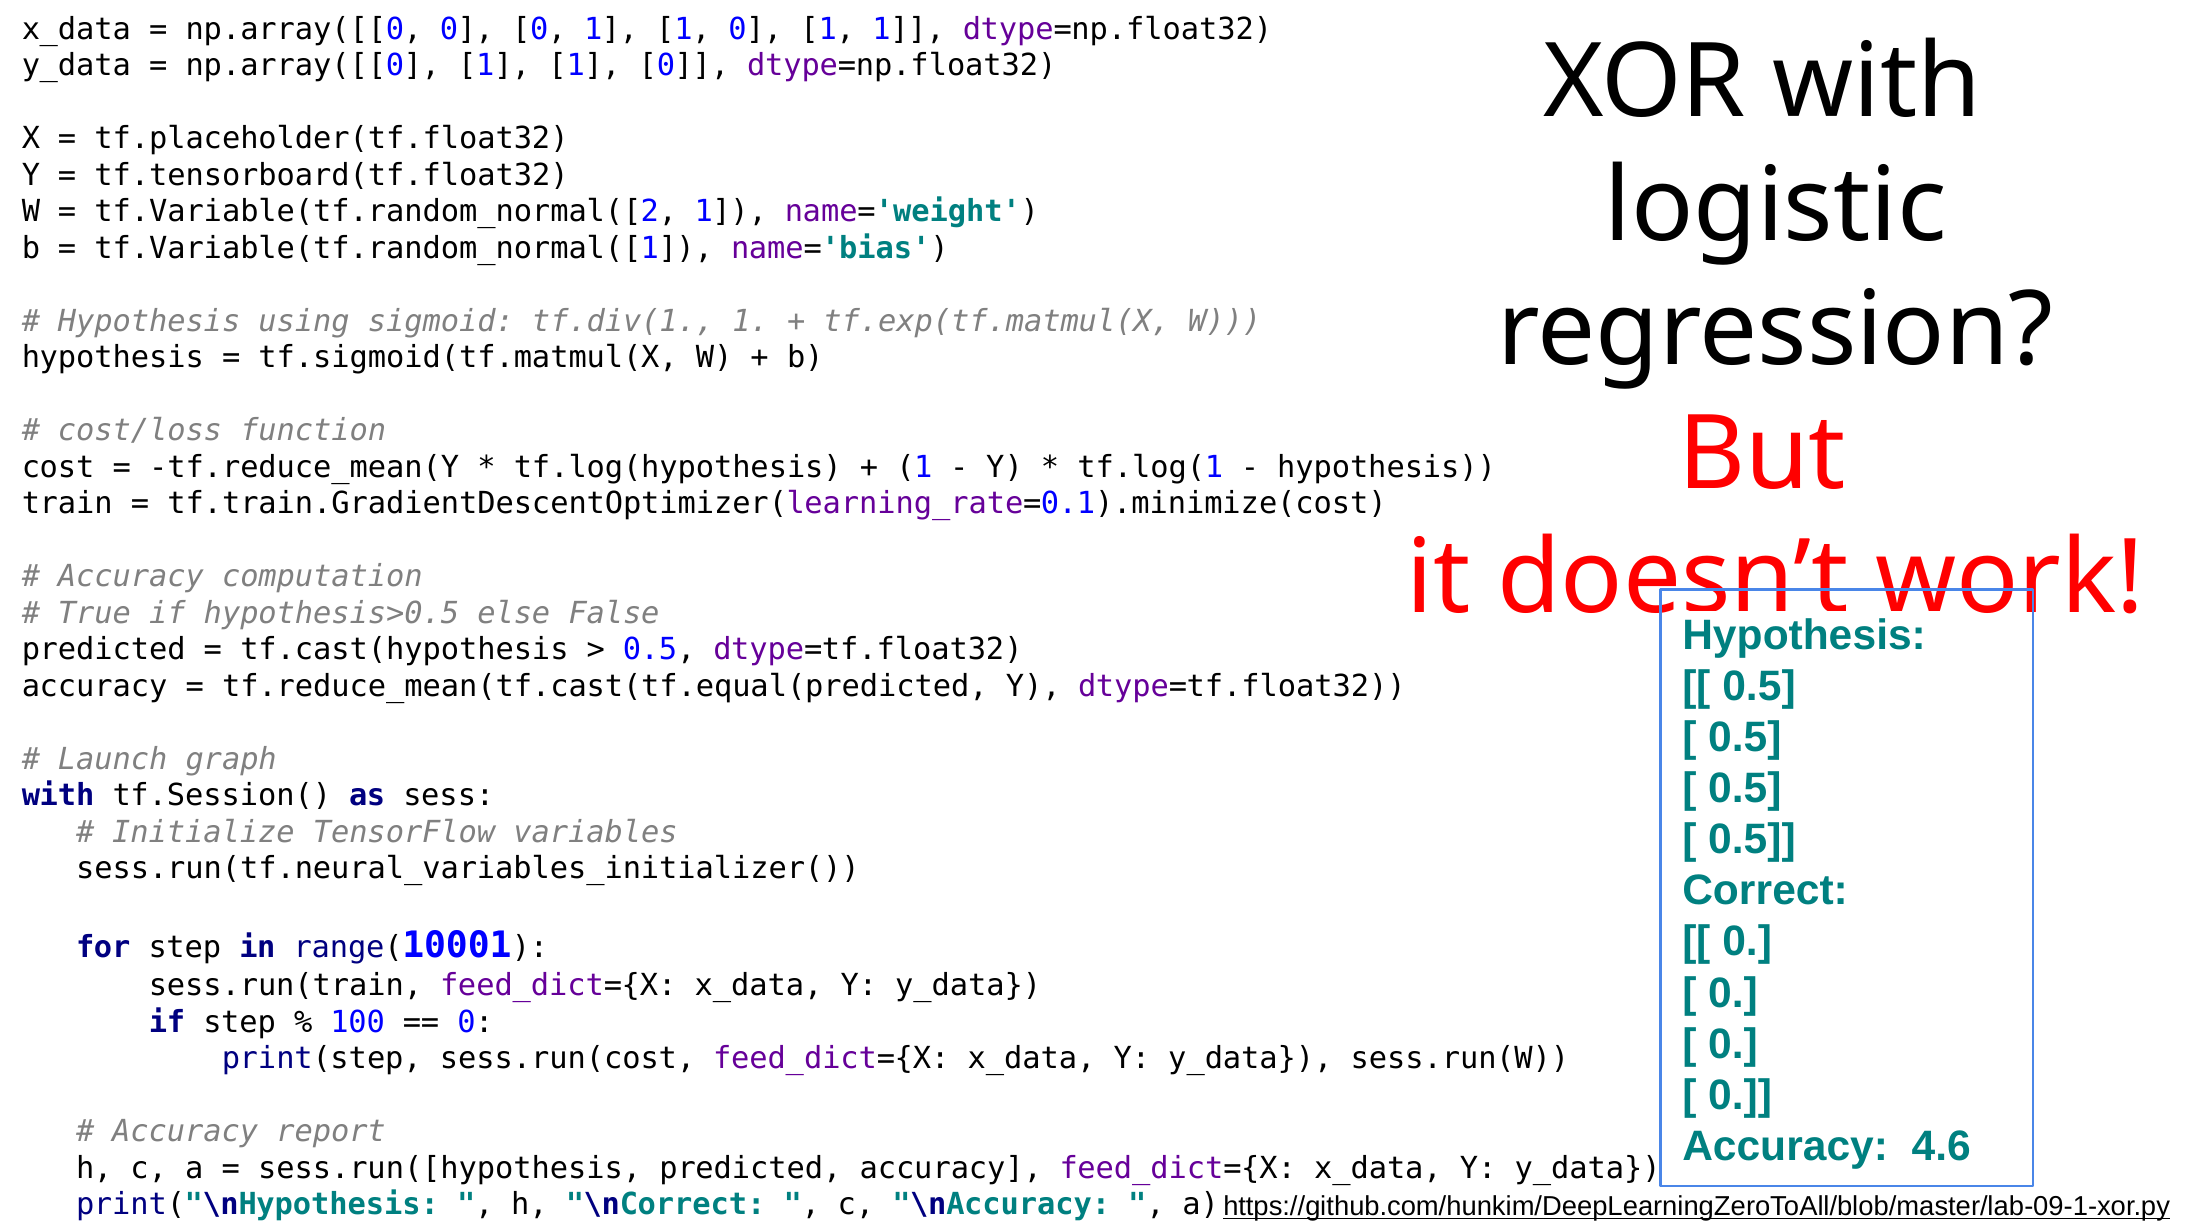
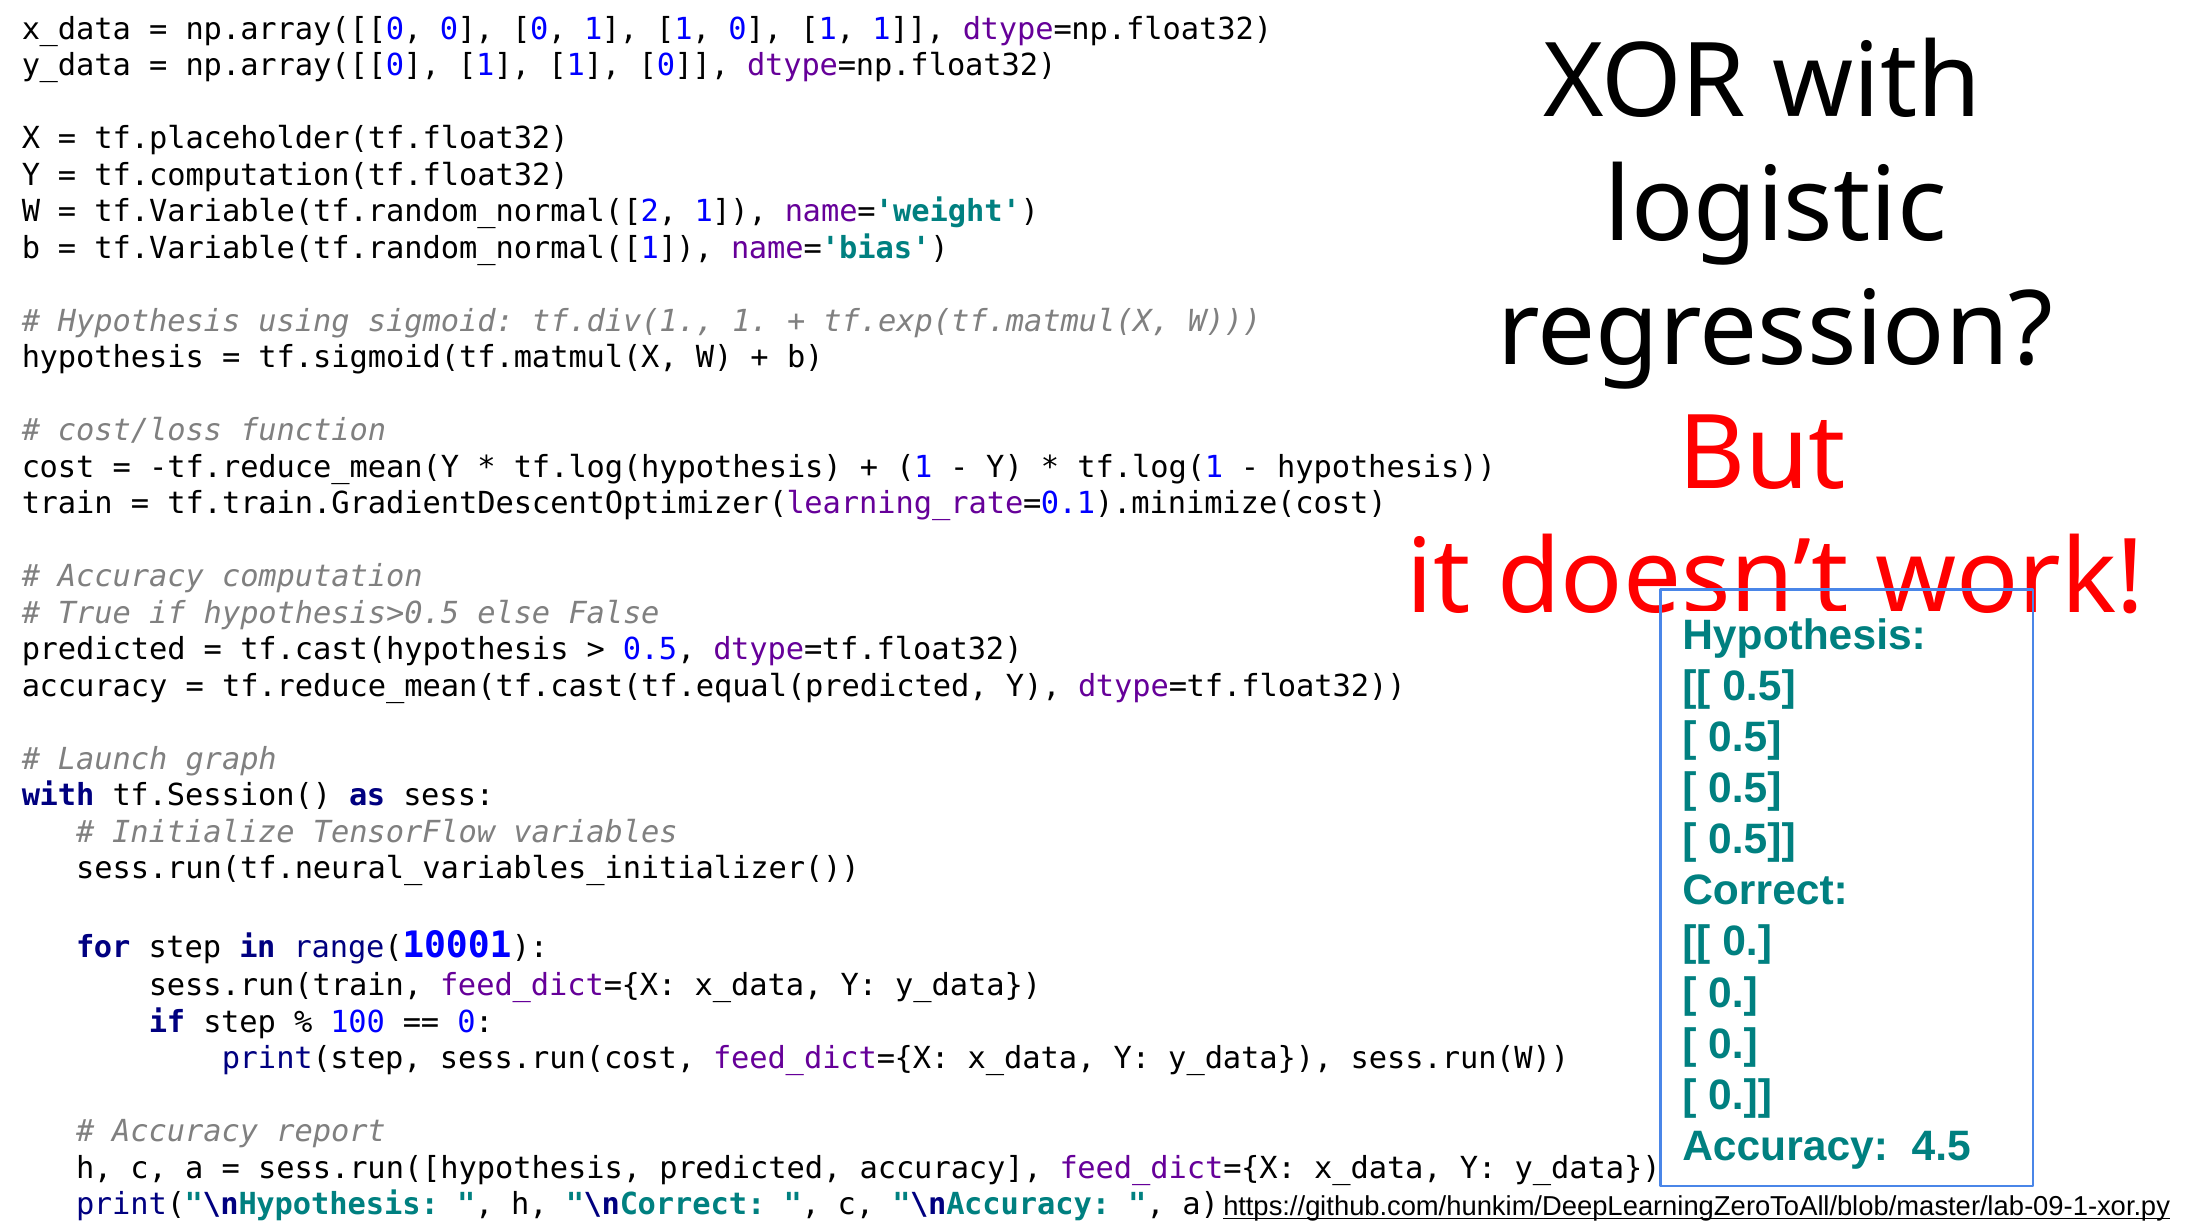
tf.tensorboard(tf.float32: tf.tensorboard(tf.float32 -> tf.computation(tf.float32 (331, 175)
4.6: 4.6 -> 4.5 (1941, 1146)
